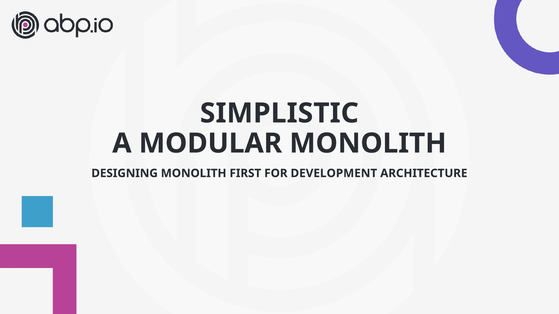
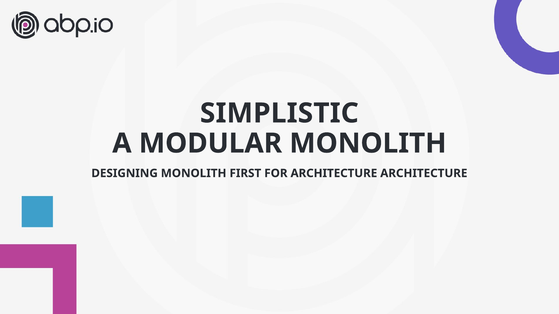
FOR DEVELOPMENT: DEVELOPMENT -> ARCHITECTURE (334, 173)
